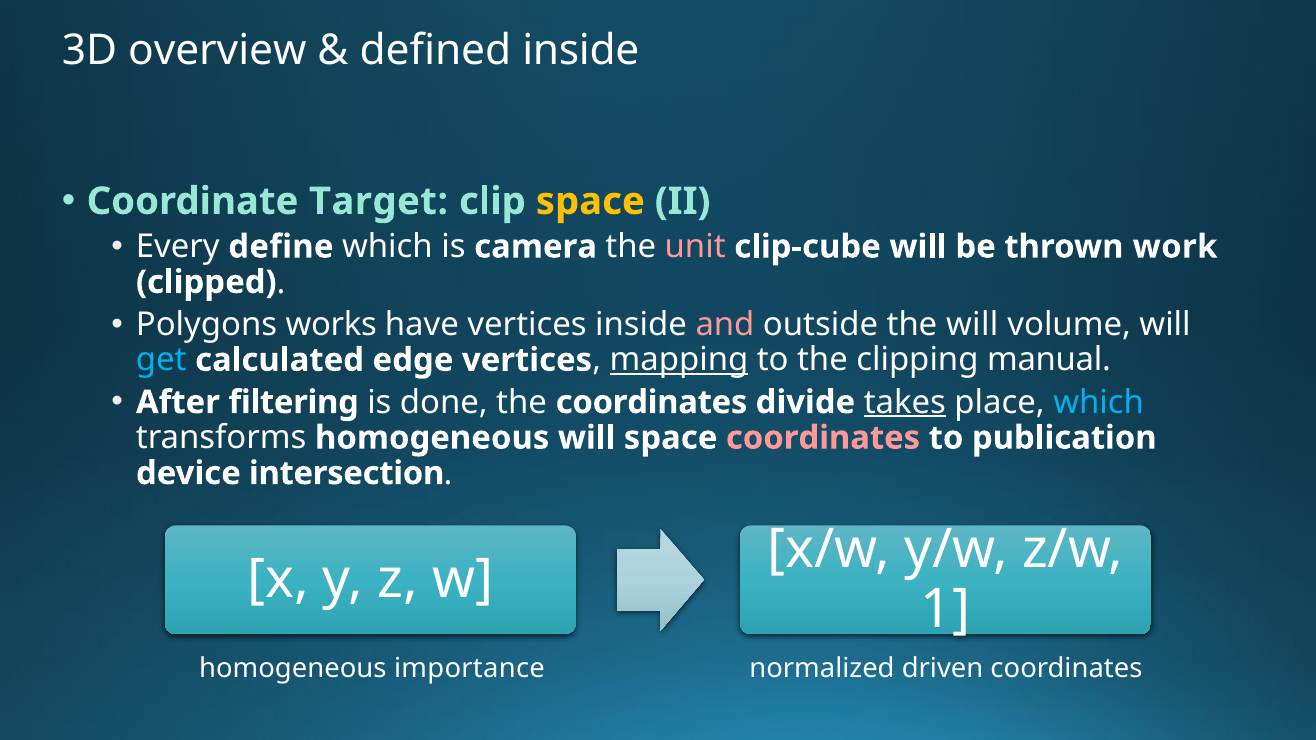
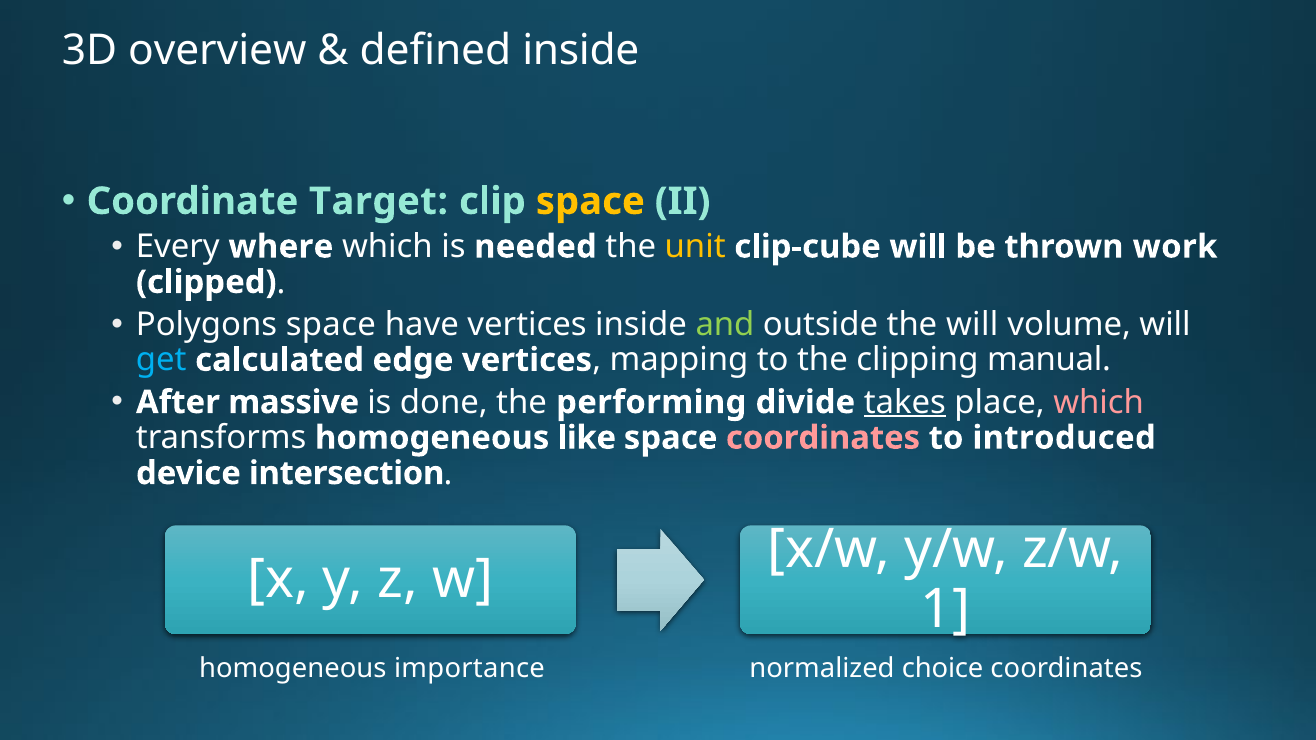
define: define -> where (281, 247)
camera: camera -> needed (535, 247)
unit colour: pink -> yellow (695, 247)
Polygons works: works -> space (331, 325)
and colour: pink -> light green (725, 325)
mapping underline: present -> none (679, 360)
filtering: filtering -> massive (294, 402)
the coordinates: coordinates -> performing (651, 402)
which colour: light blue -> pink (1099, 402)
homogeneous will: will -> like (587, 438)
publication: publication -> introduced (1064, 438)
driven: driven -> choice (943, 668)
